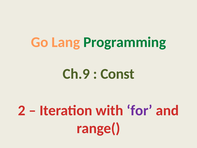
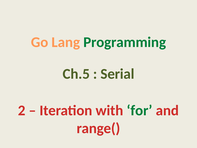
Ch.9: Ch.9 -> Ch.5 (76, 74)
Const: Const -> Serial (117, 74)
for colour: purple -> green (139, 110)
